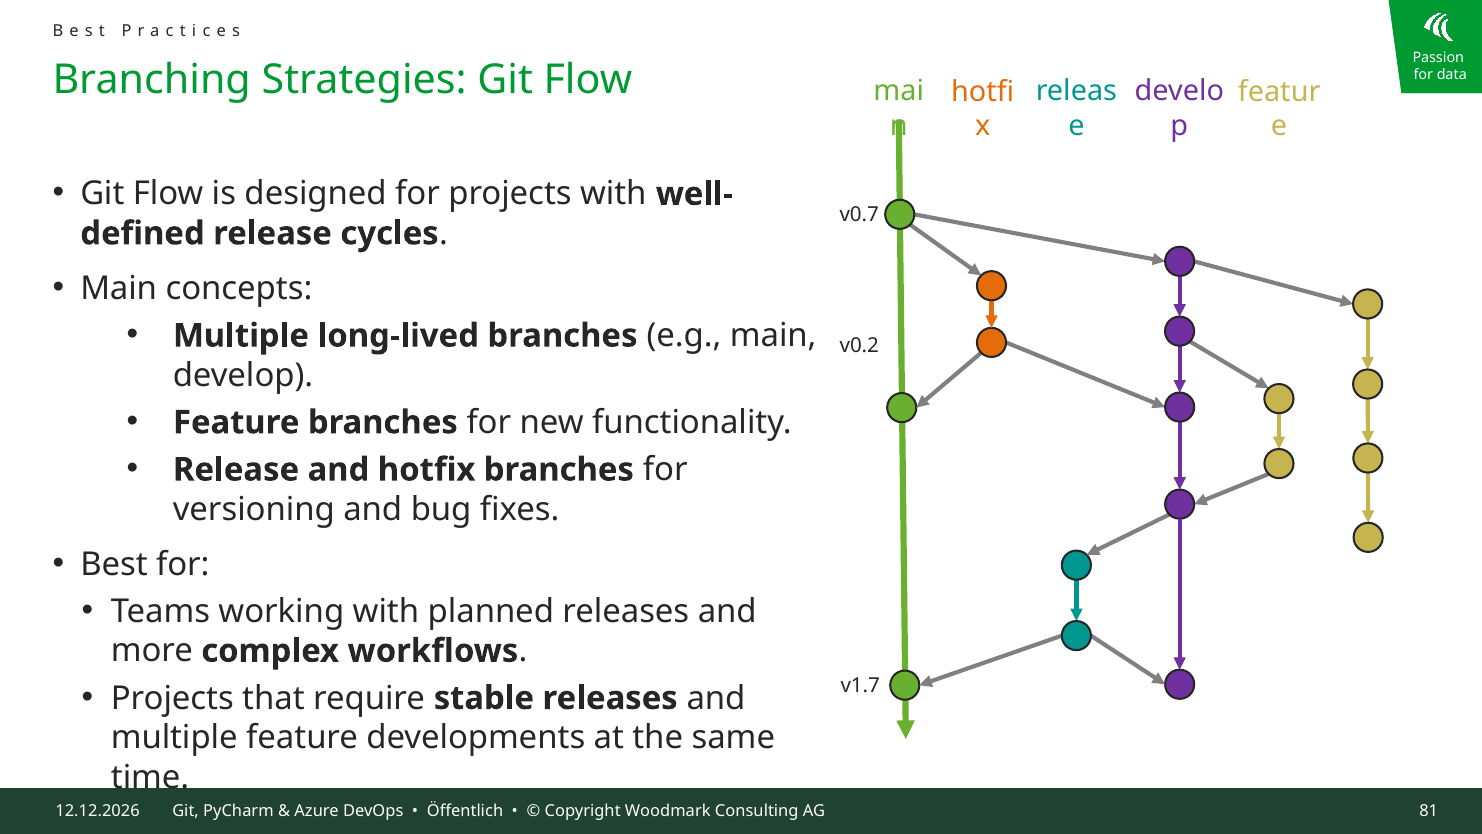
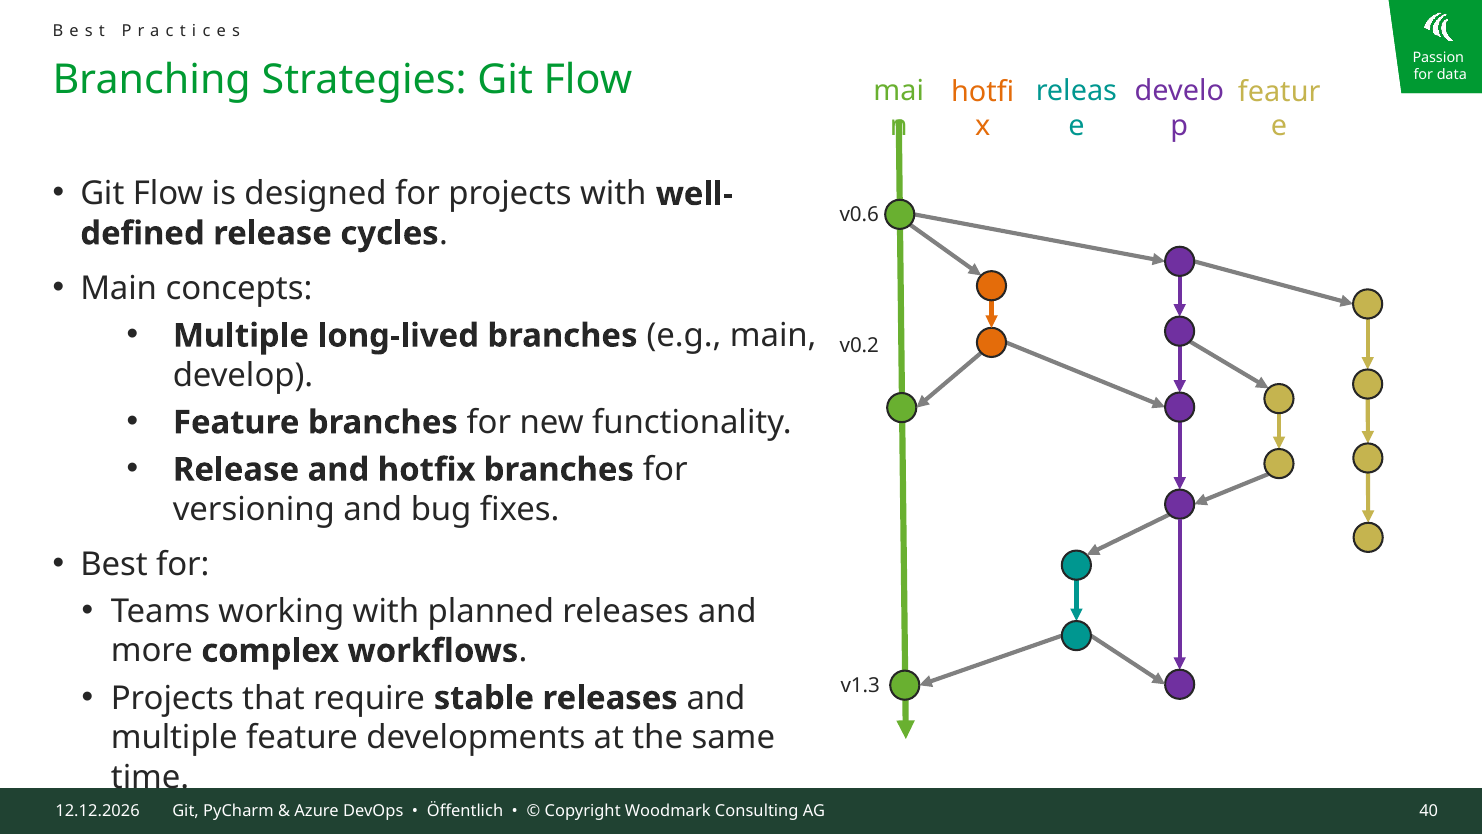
v0.7: v0.7 -> v0.6 (859, 215)
v1.7: v1.7 -> v1.3 (860, 686)
81: 81 -> 40 (1429, 811)
